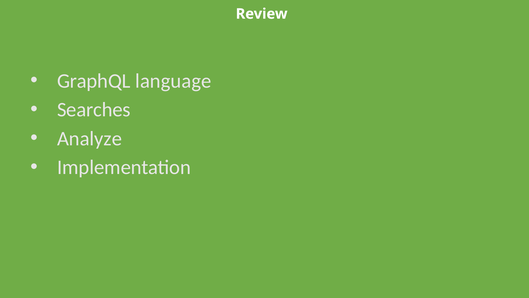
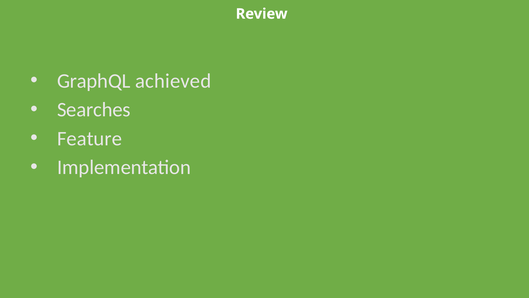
language: language -> achieved (173, 81)
Analyze: Analyze -> Feature (89, 138)
